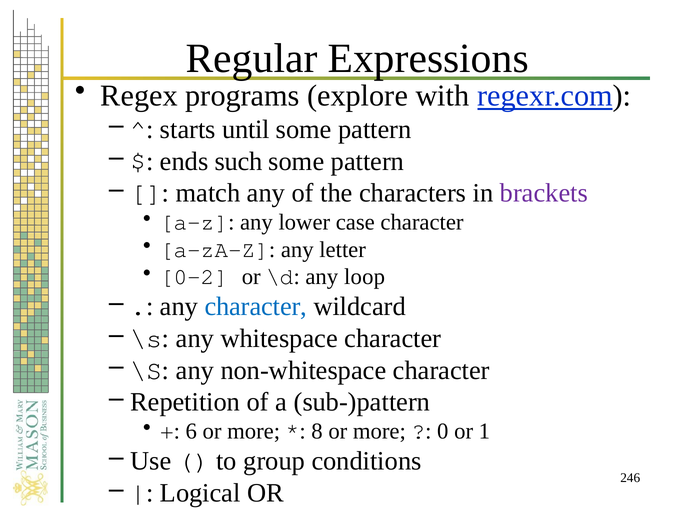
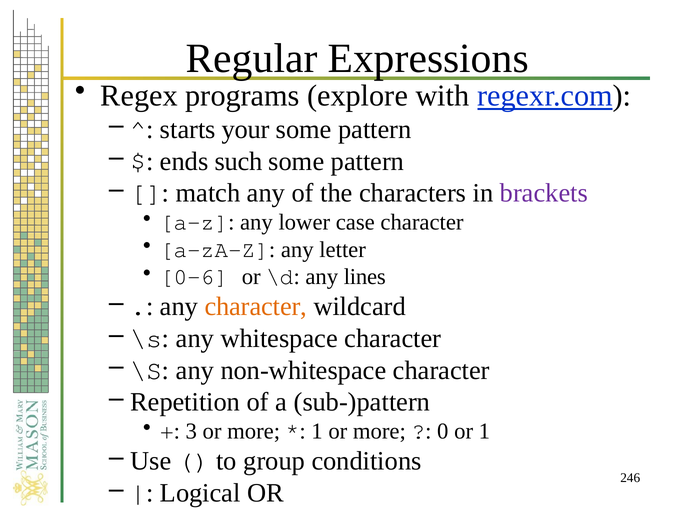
until: until -> your (246, 129)
0-2: 0-2 -> 0-6 (194, 277)
loop: loop -> lines (365, 277)
character colour: blue -> orange (256, 307)
6: 6 -> 3 (191, 431)
8: 8 -> 1 (317, 431)
